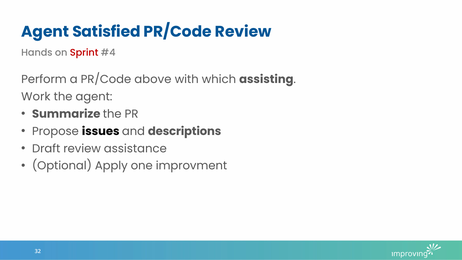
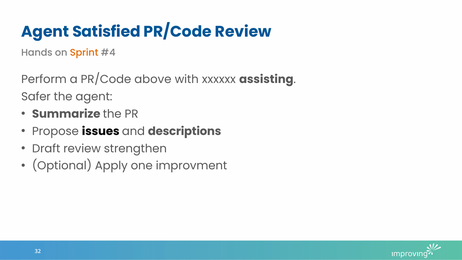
Sprint colour: red -> orange (84, 53)
which: which -> xxxxxx (219, 79)
Work: Work -> Safer (36, 97)
assistance: assistance -> strengthen (135, 148)
